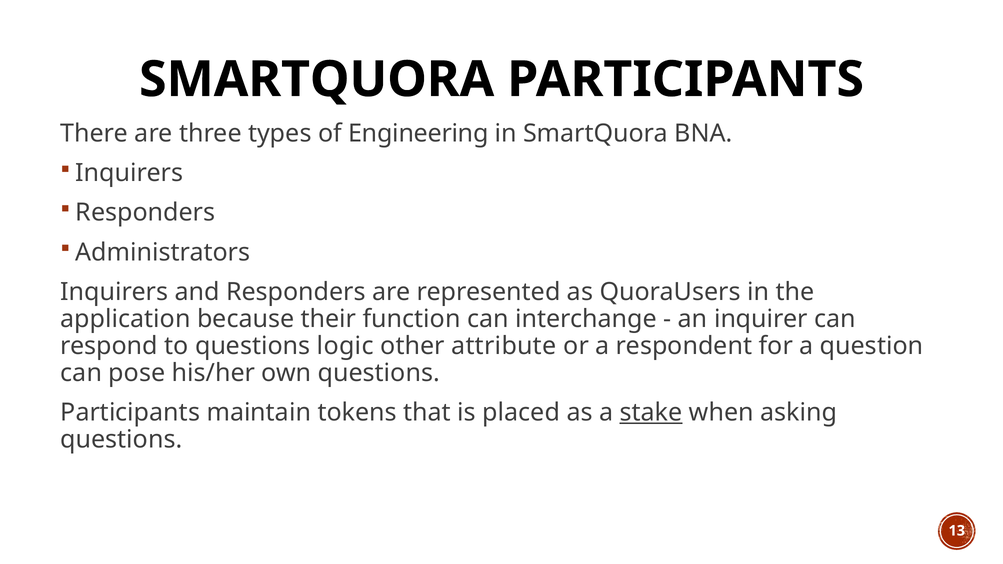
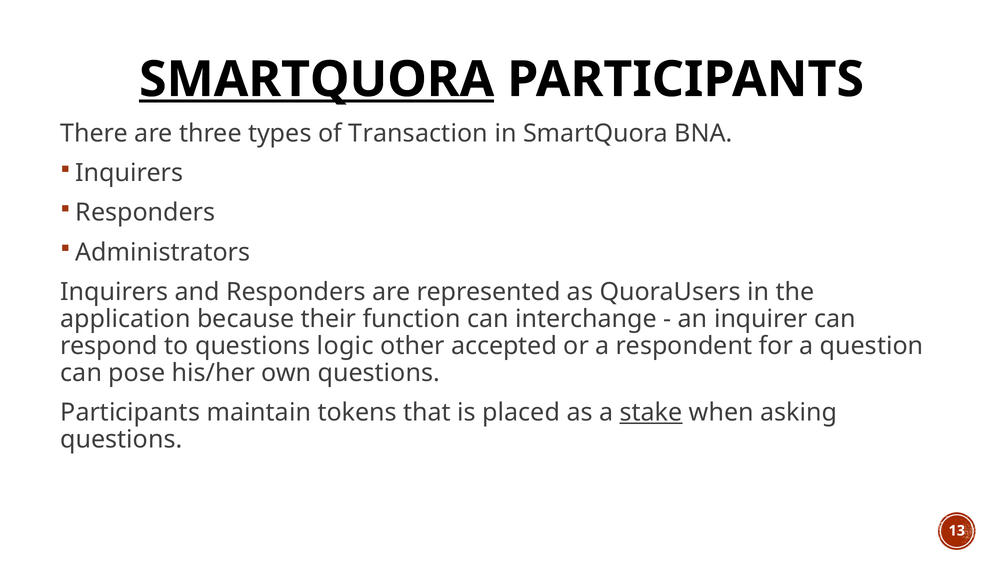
SMARTQUORA underline: none -> present (317, 80)
Engineering: Engineering -> Transaction (418, 134)
attribute: attribute -> accepted (504, 346)
